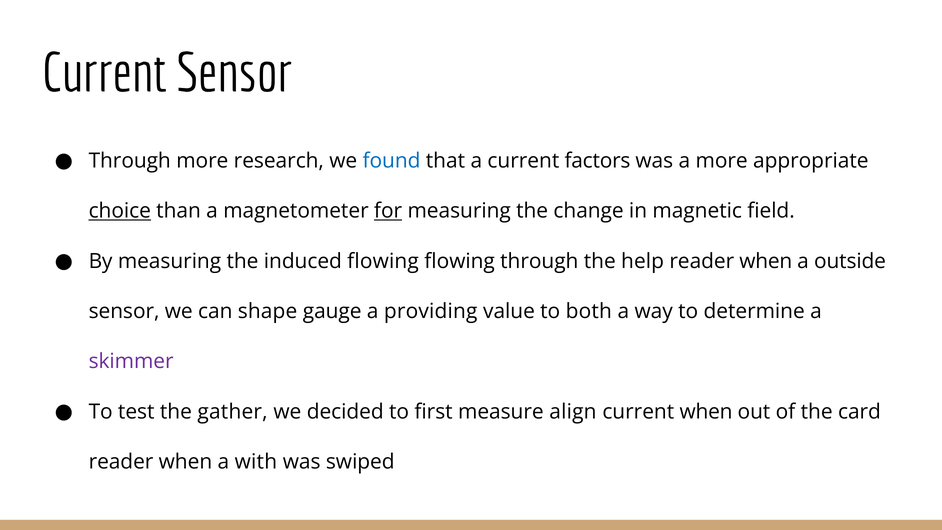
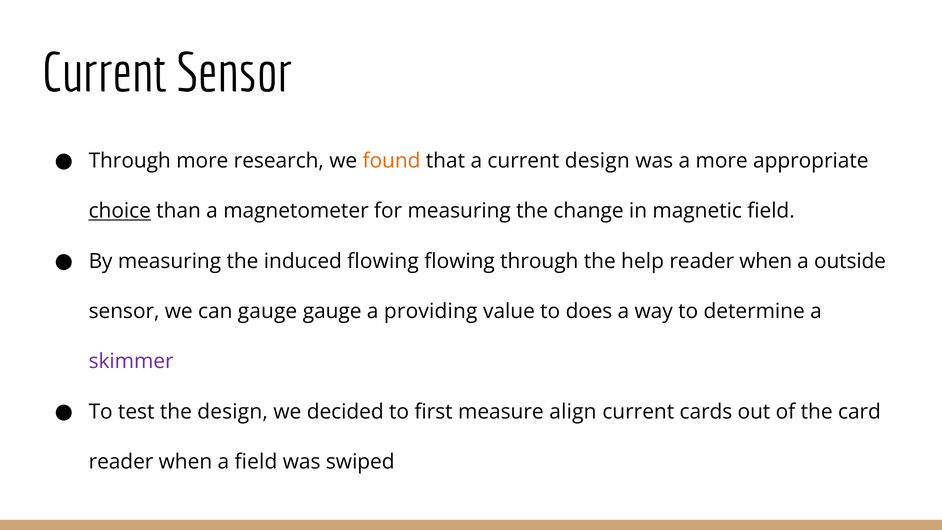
found colour: blue -> orange (391, 161)
current factors: factors -> design (597, 161)
for underline: present -> none (388, 211)
can shape: shape -> gauge (268, 311)
both: both -> does (589, 311)
the gather: gather -> design (233, 412)
current when: when -> cards (706, 412)
a with: with -> field (256, 462)
